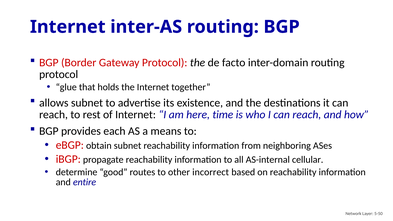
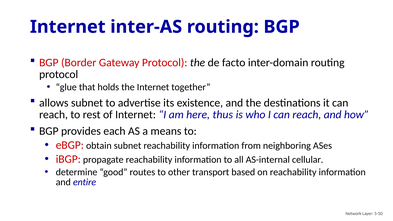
time: time -> thus (223, 115)
incorrect: incorrect -> transport (211, 172)
